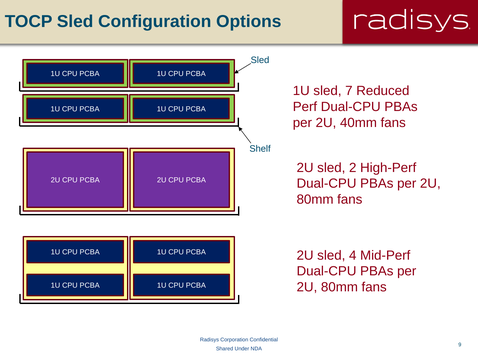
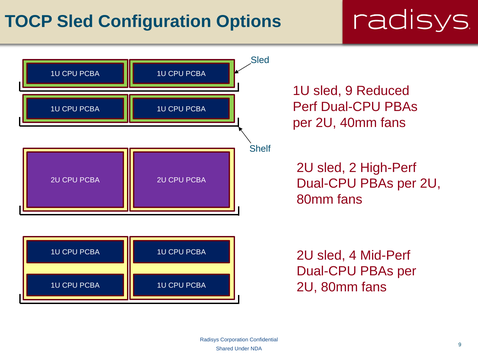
sled 7: 7 -> 9 (349, 91)
